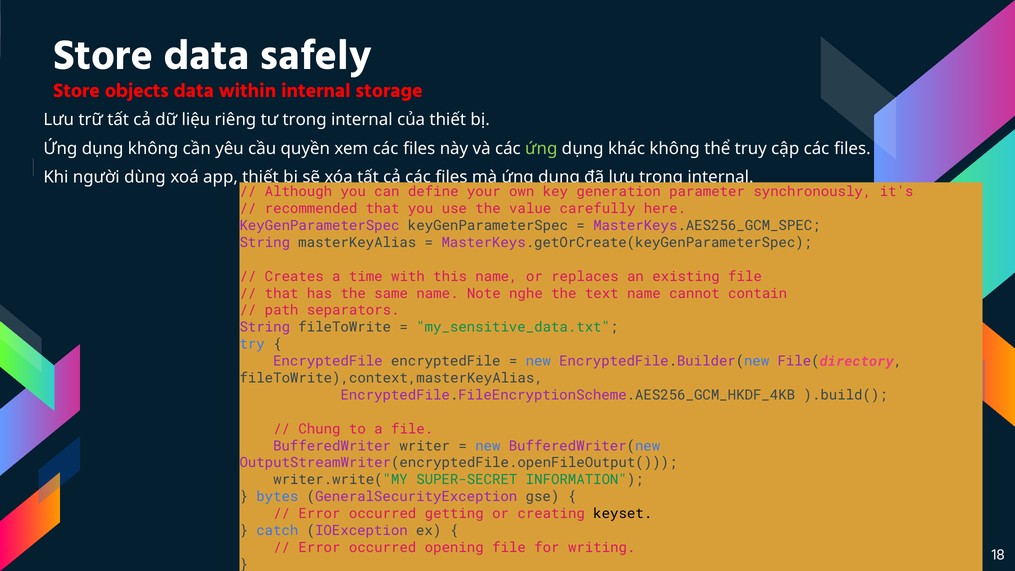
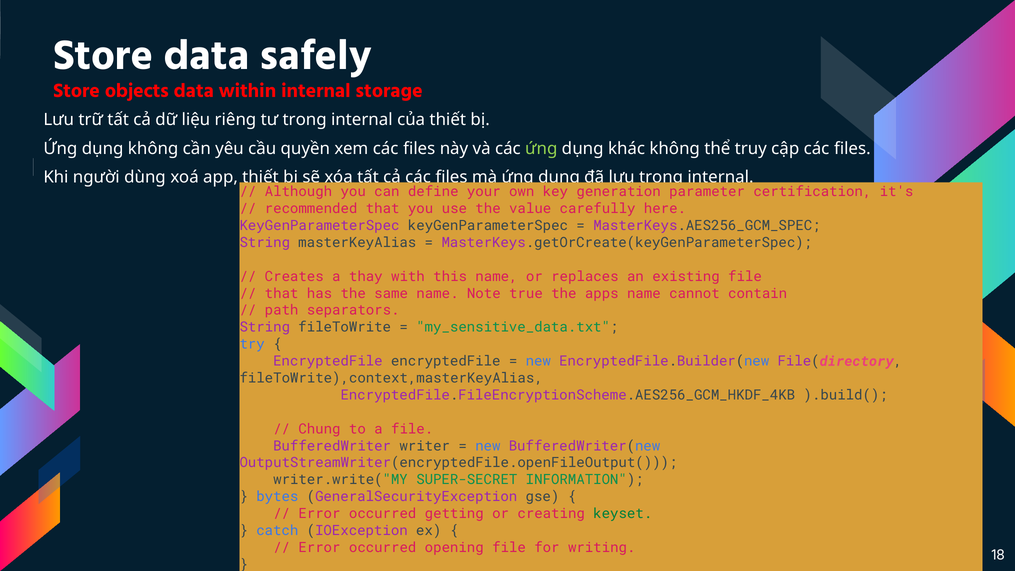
synchronously: synchronously -> certification (812, 192)
time: time -> thay (366, 276)
nghe: nghe -> true (526, 293)
text: text -> apps (602, 293)
keyset colour: black -> green (623, 514)
